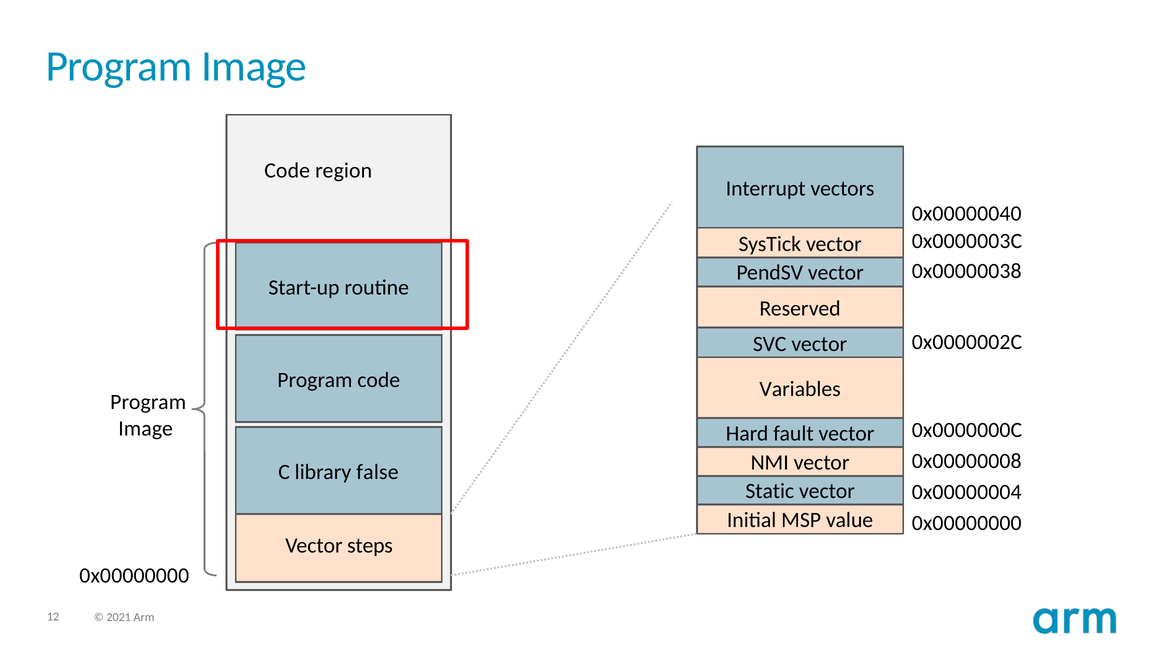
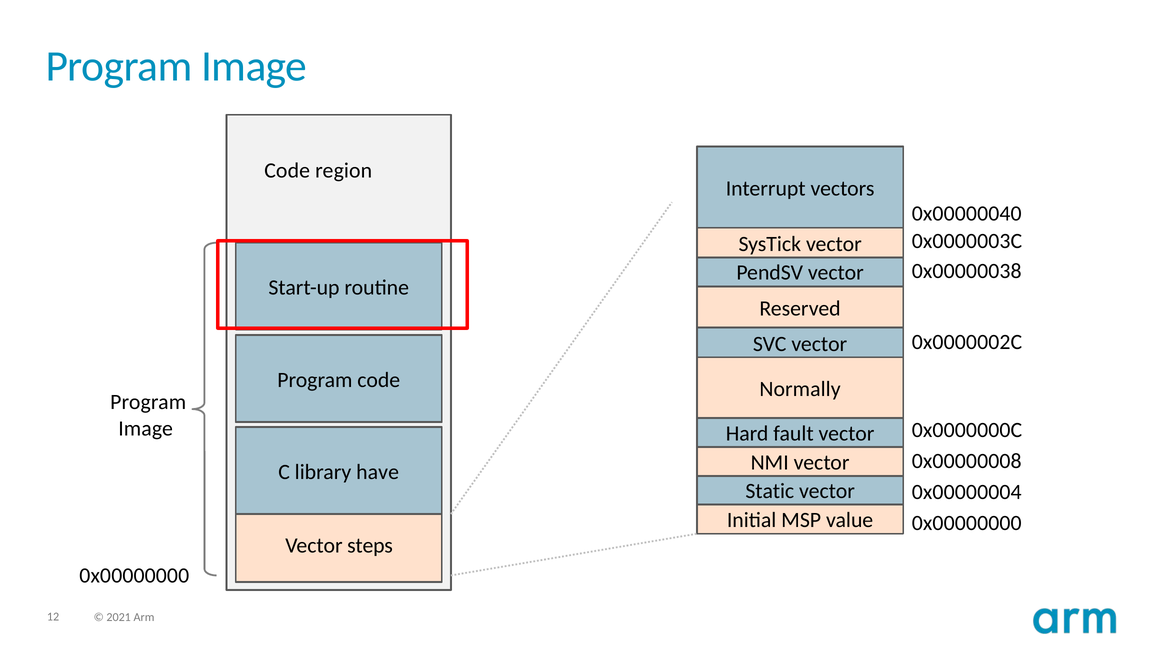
Variables: Variables -> Normally (800, 390)
false: false -> have (378, 472)
